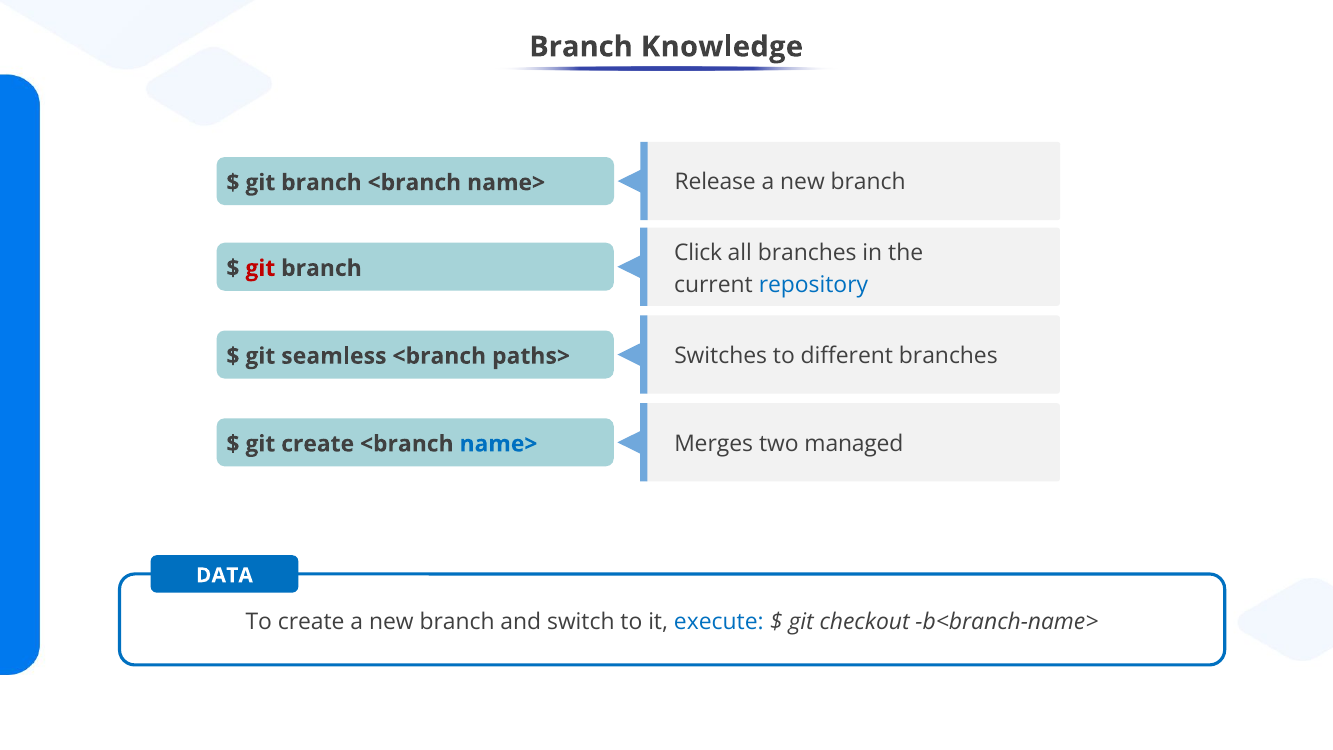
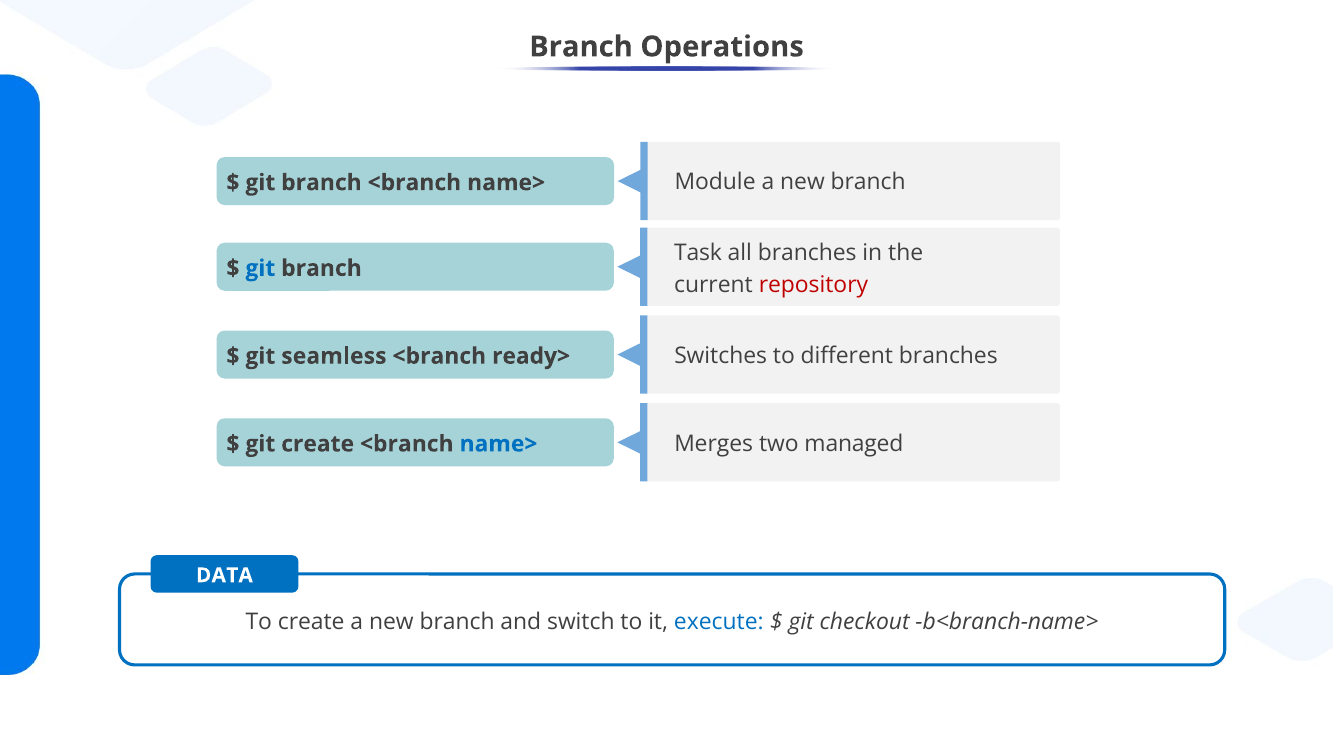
Knowledge: Knowledge -> Operations (722, 47)
Release: Release -> Module (715, 182)
Click: Click -> Task (698, 253)
git colour: red -> blue (260, 268)
repository colour: blue -> red (813, 285)
paths>: paths> -> ready> (531, 356)
